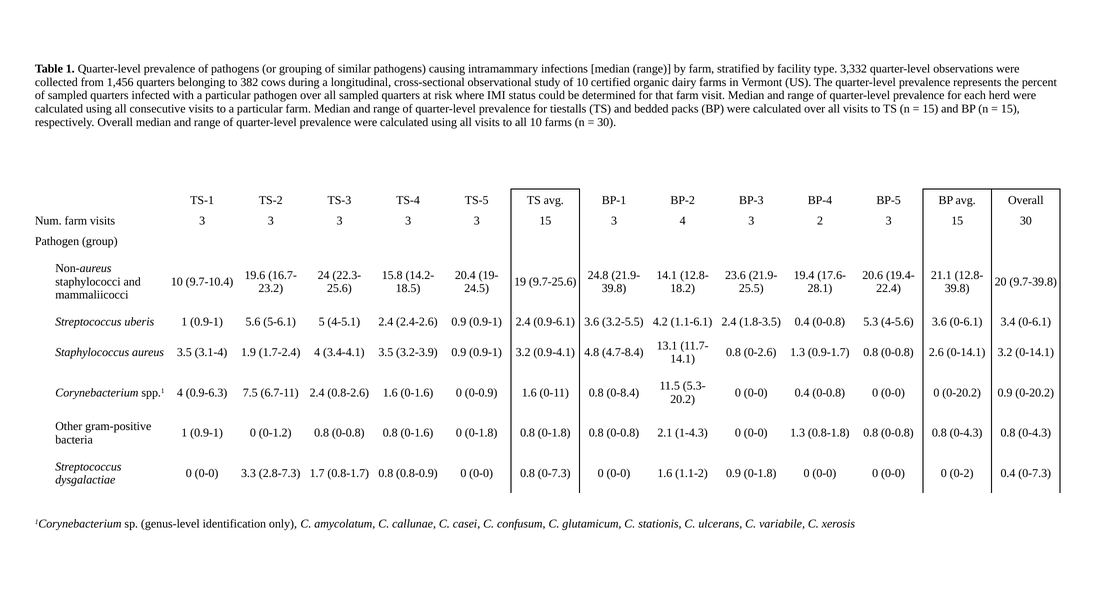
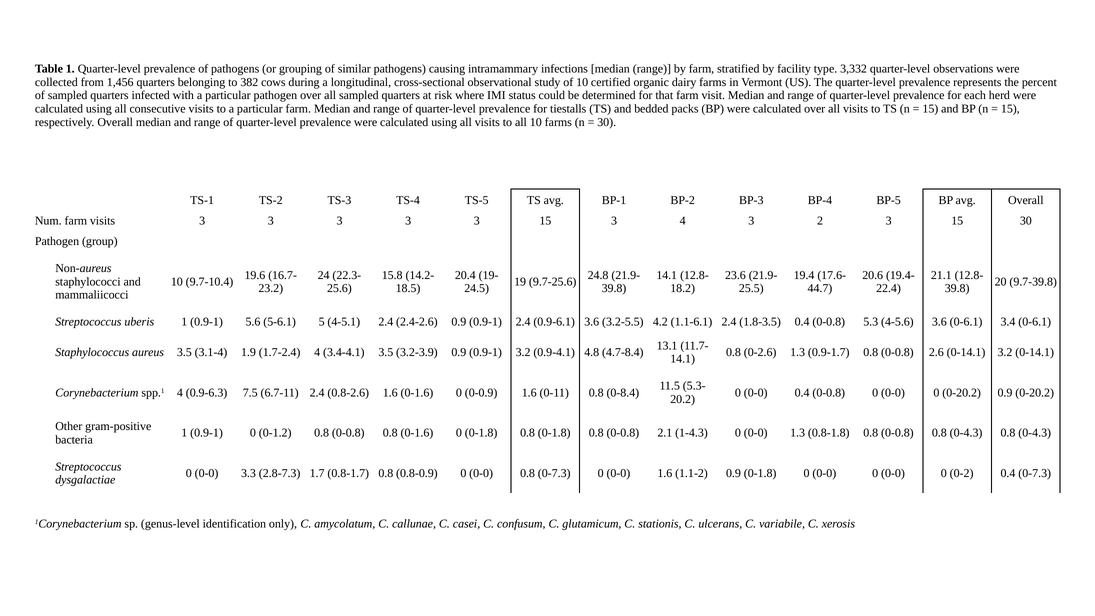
28.1: 28.1 -> 44.7 (820, 288)
